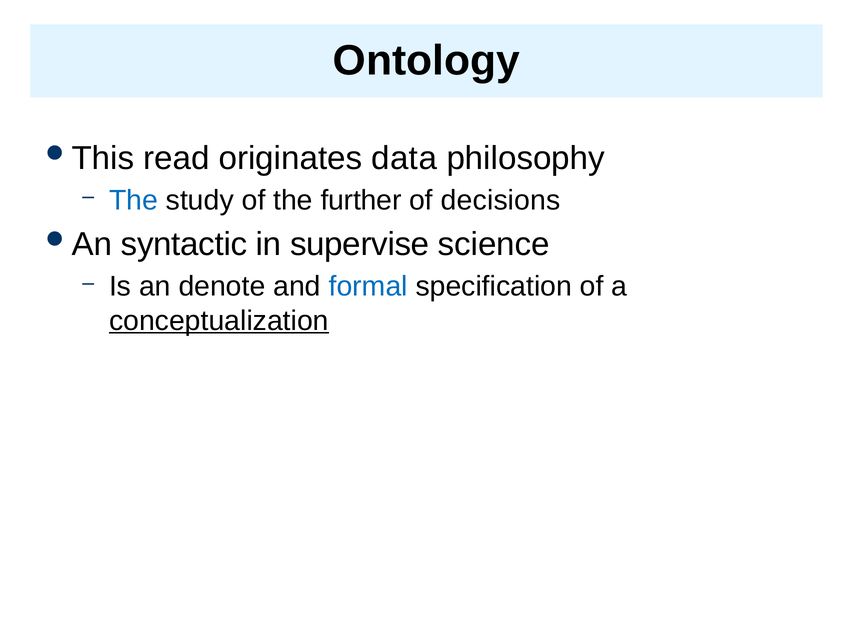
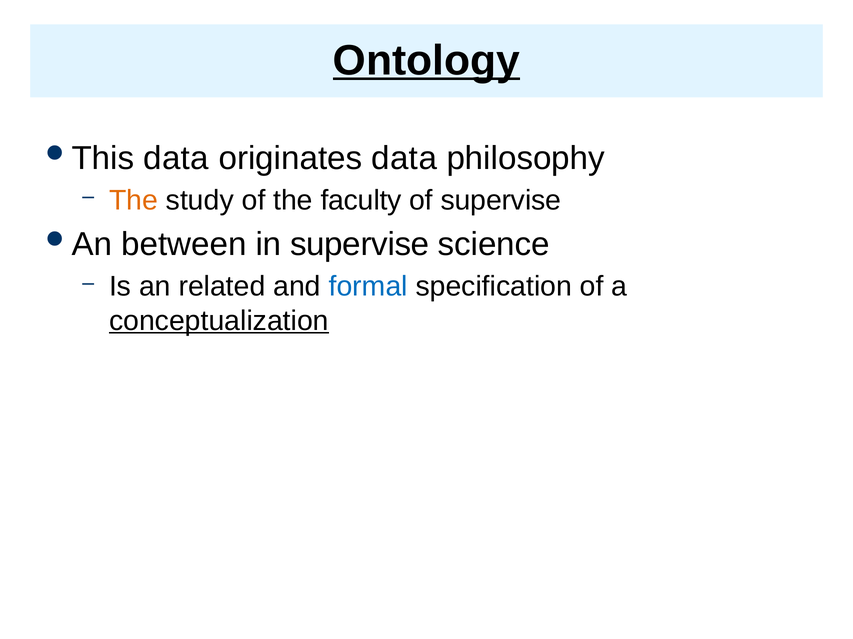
Ontology underline: none -> present (426, 61)
read: read -> data (176, 158)
The colour: blue -> orange (134, 201)
further: further -> faculty (361, 201)
of decisions: decisions -> supervise (501, 201)
syntactic: syntactic -> between (184, 245)
denote: denote -> related (222, 287)
